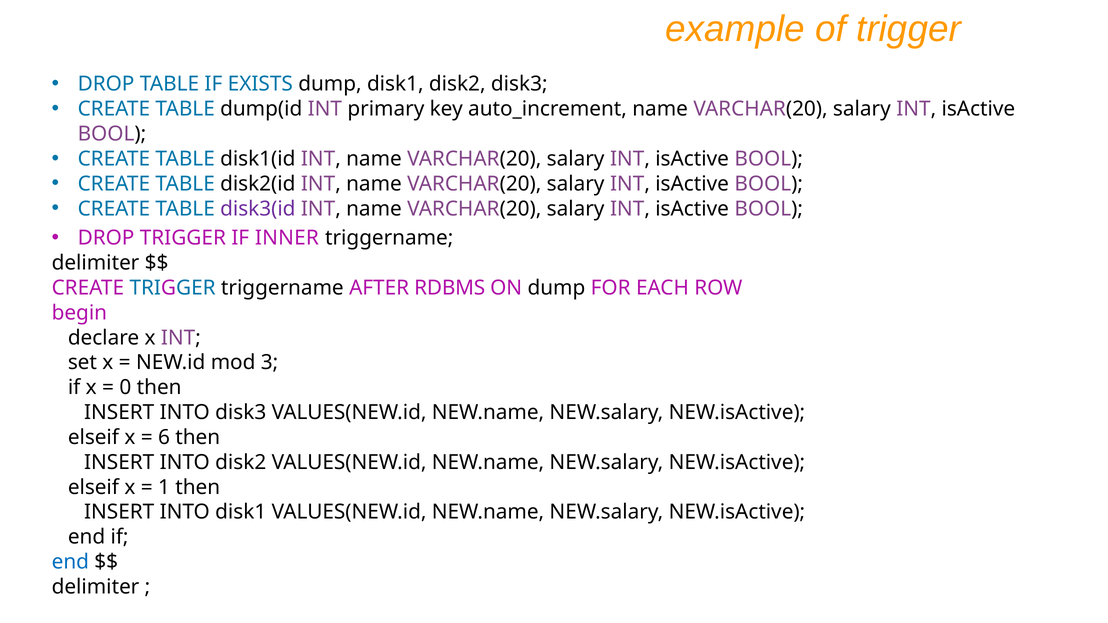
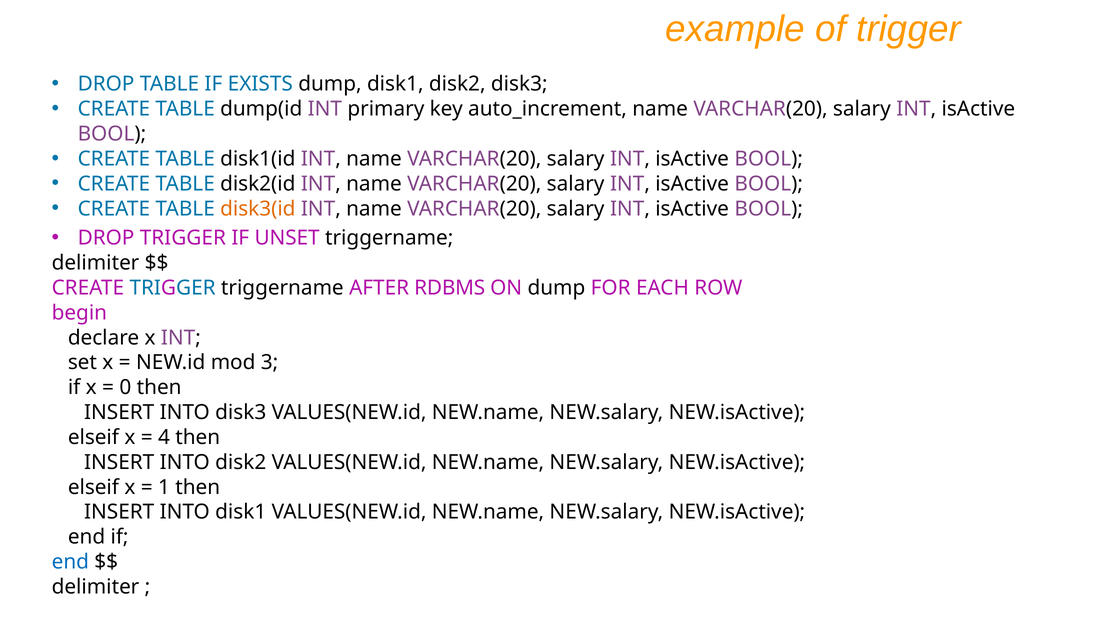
disk3(id colour: purple -> orange (258, 209)
INNER: INNER -> UNSET (287, 238)
6: 6 -> 4 (164, 438)
